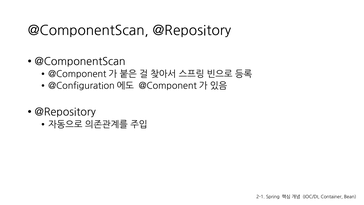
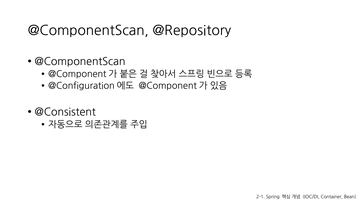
@Repository: @Repository -> @Consistent (65, 112)
